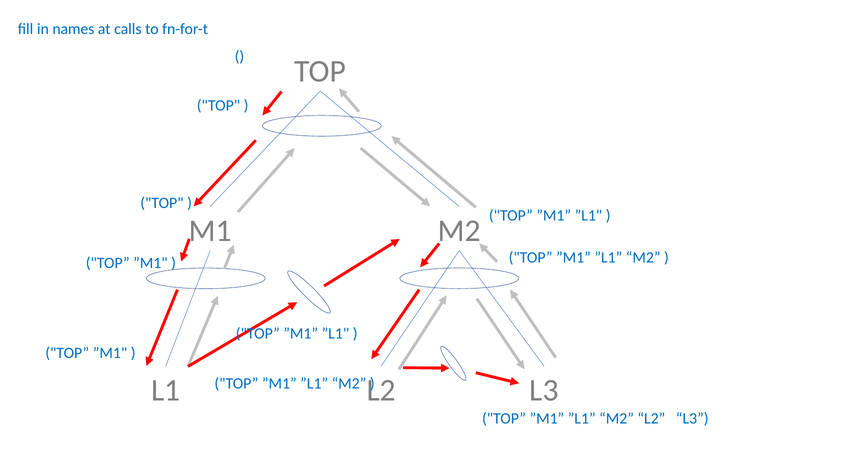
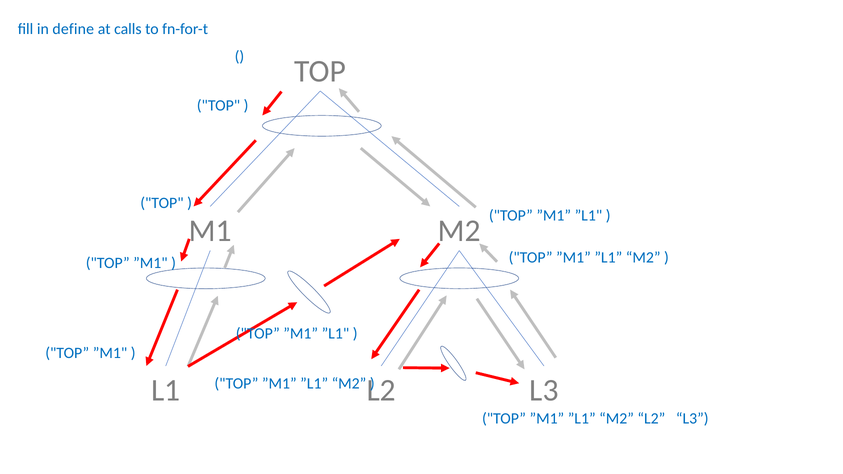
names: names -> define (73, 29)
